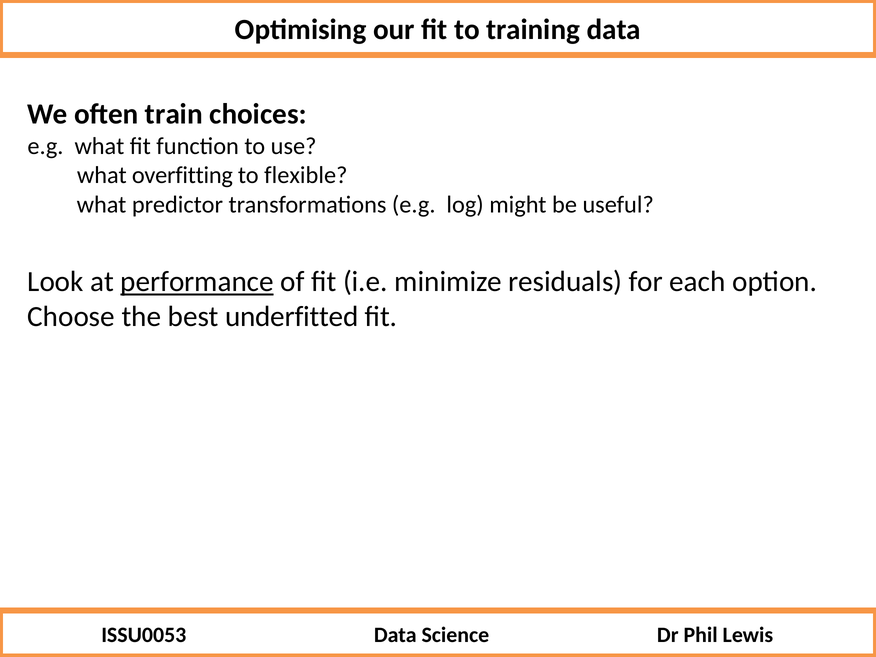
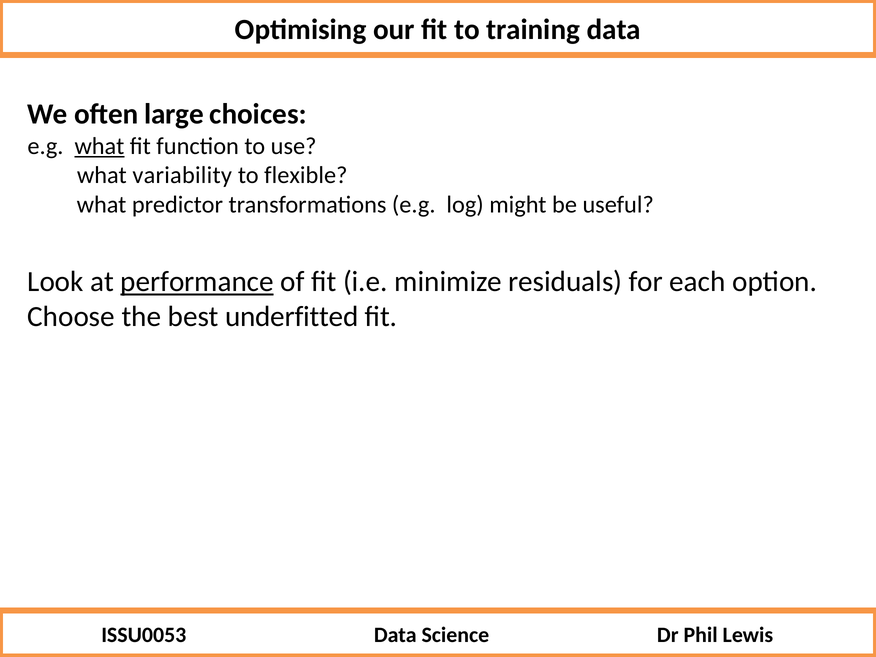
train: train -> large (174, 114)
what underline: none -> present (99, 146)
overfitting: overfitting -> variability (182, 175)
